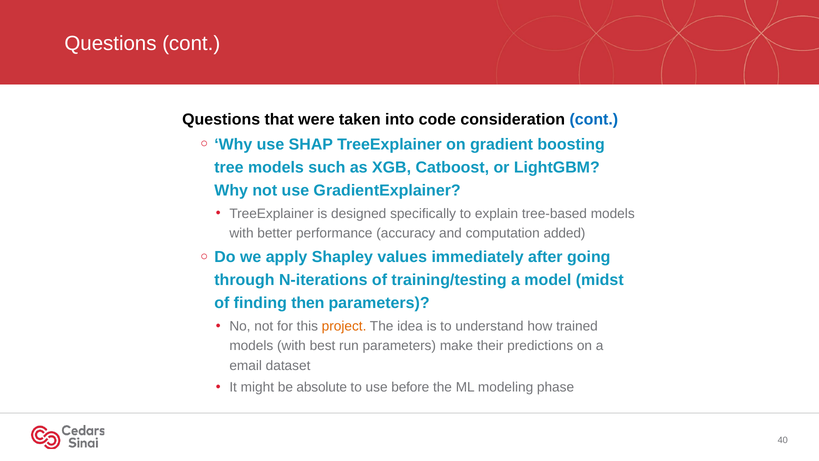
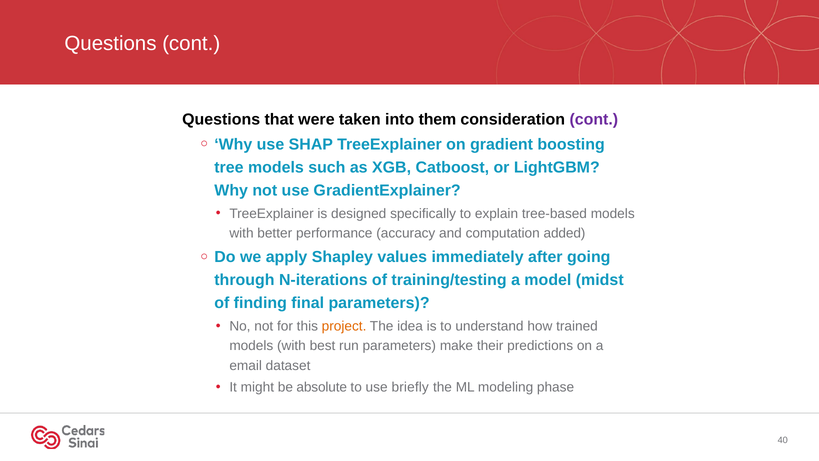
code: code -> them (437, 119)
cont colour: blue -> purple (594, 119)
then: then -> final (308, 303)
before: before -> briefly (410, 387)
